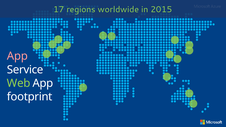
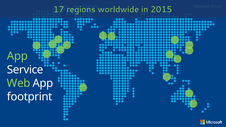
App colour: pink -> light green (17, 56)
